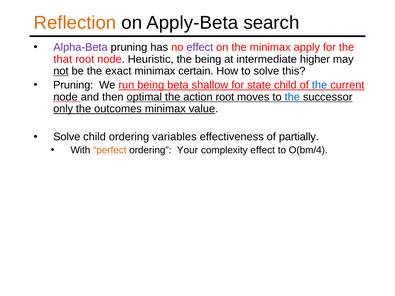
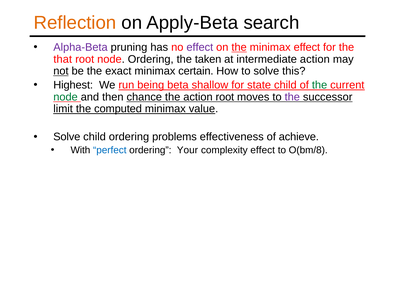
the underline: none -> present (239, 47)
minimax apply: apply -> effect (307, 47)
node Heuristic: Heuristic -> Ordering (151, 59)
the being: being -> taken (208, 59)
intermediate higher: higher -> action (315, 59)
Pruning: Pruning -> Highest (73, 85)
the colour: blue -> green (320, 85)
node colour: black -> green (66, 97)
optimal: optimal -> chance (144, 97)
the colour: blue -> purple (292, 97)
only: only -> limit (63, 109)
outcomes: outcomes -> computed (118, 109)
variables: variables -> problems (174, 137)
partially: partially -> achieve (299, 137)
perfect colour: orange -> blue (110, 150)
O(bm/4: O(bm/4 -> O(bm/8 (308, 150)
